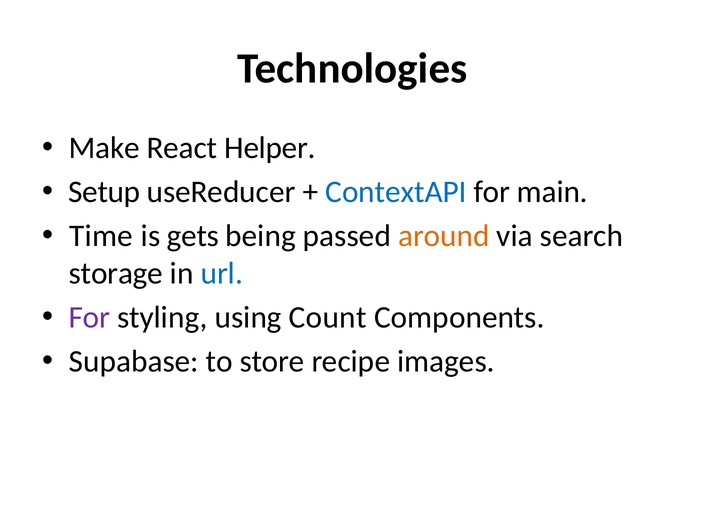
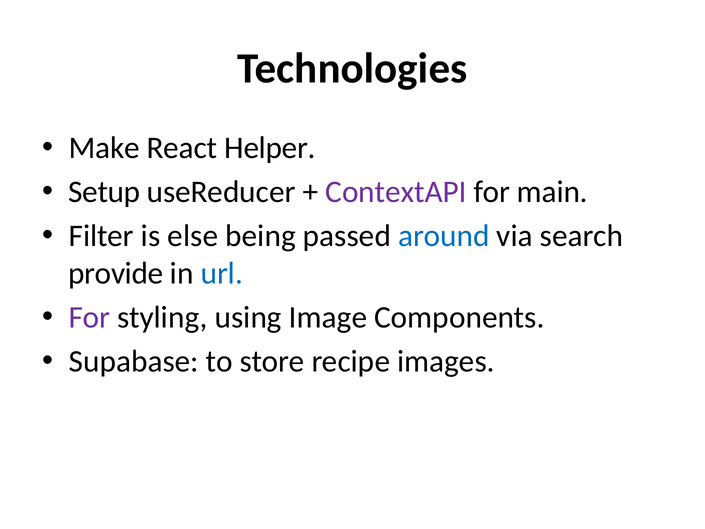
ContextAPI colour: blue -> purple (396, 192)
Time: Time -> Filter (101, 236)
gets: gets -> else (193, 236)
around colour: orange -> blue (444, 236)
storage: storage -> provide (116, 273)
Count: Count -> Image (328, 317)
